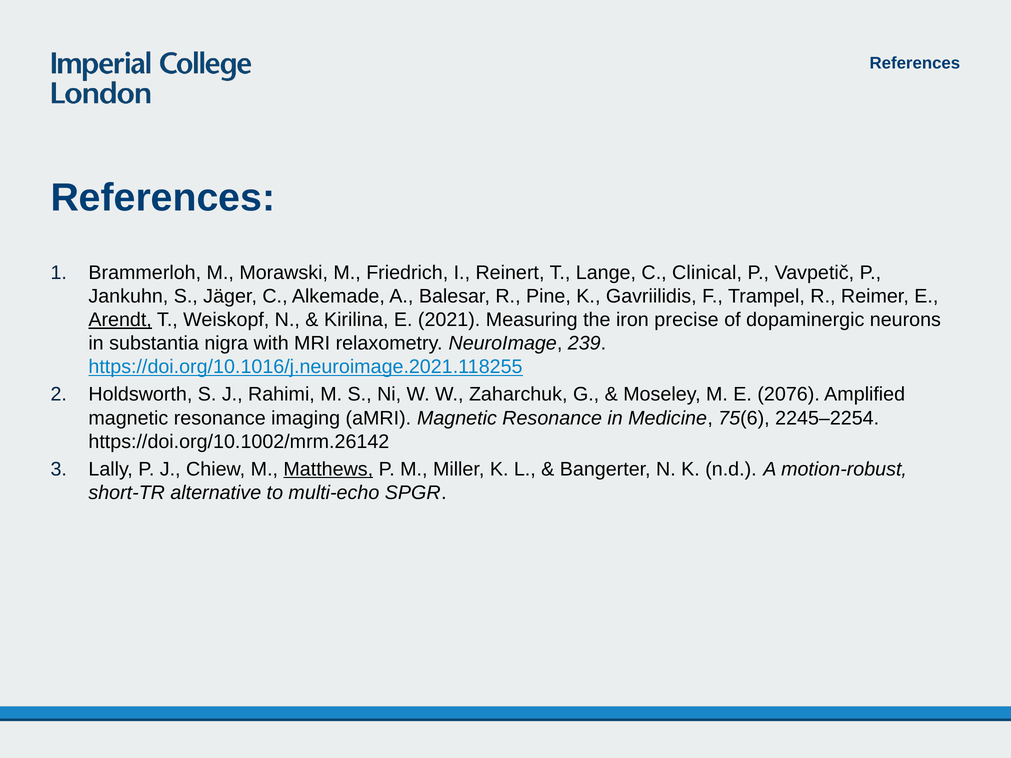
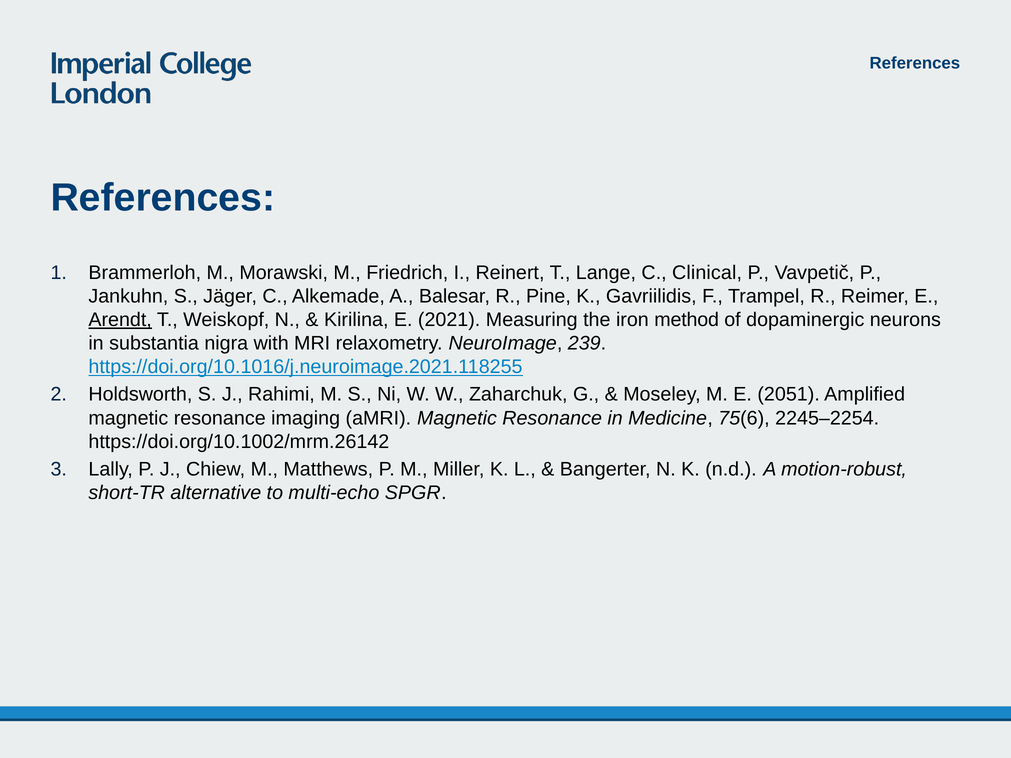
precise: precise -> method (687, 320)
2076: 2076 -> 2051 (789, 395)
Matthews underline: present -> none (328, 469)
